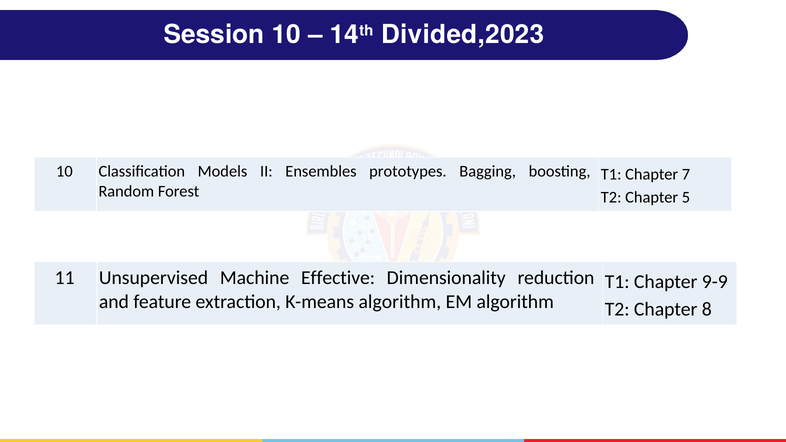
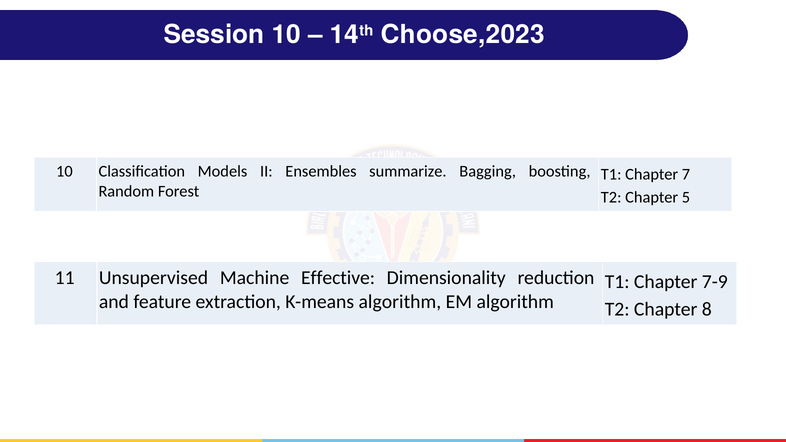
Divided,2023: Divided,2023 -> Choose,2023 (463, 35)
prototypes: prototypes -> summarize (408, 171)
9-9: 9-9 -> 7-9 (715, 282)
